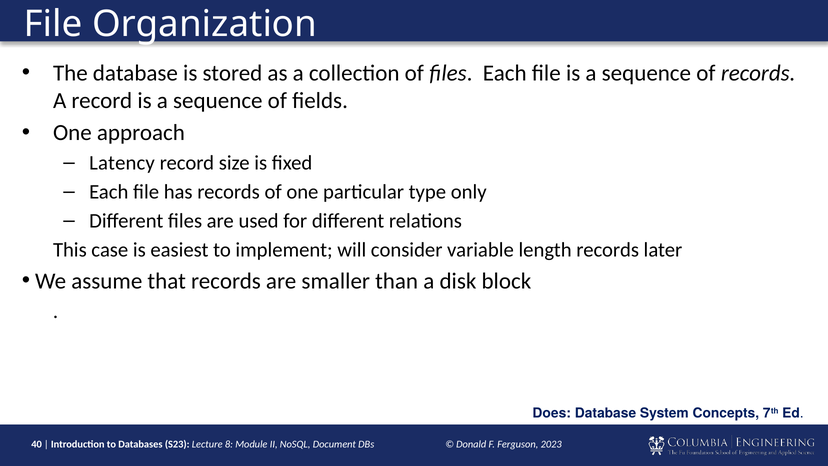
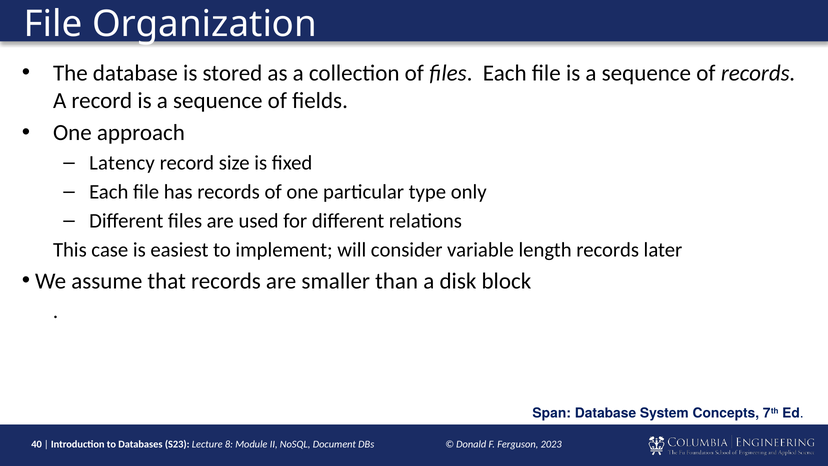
Does: Does -> Span (552, 413)
